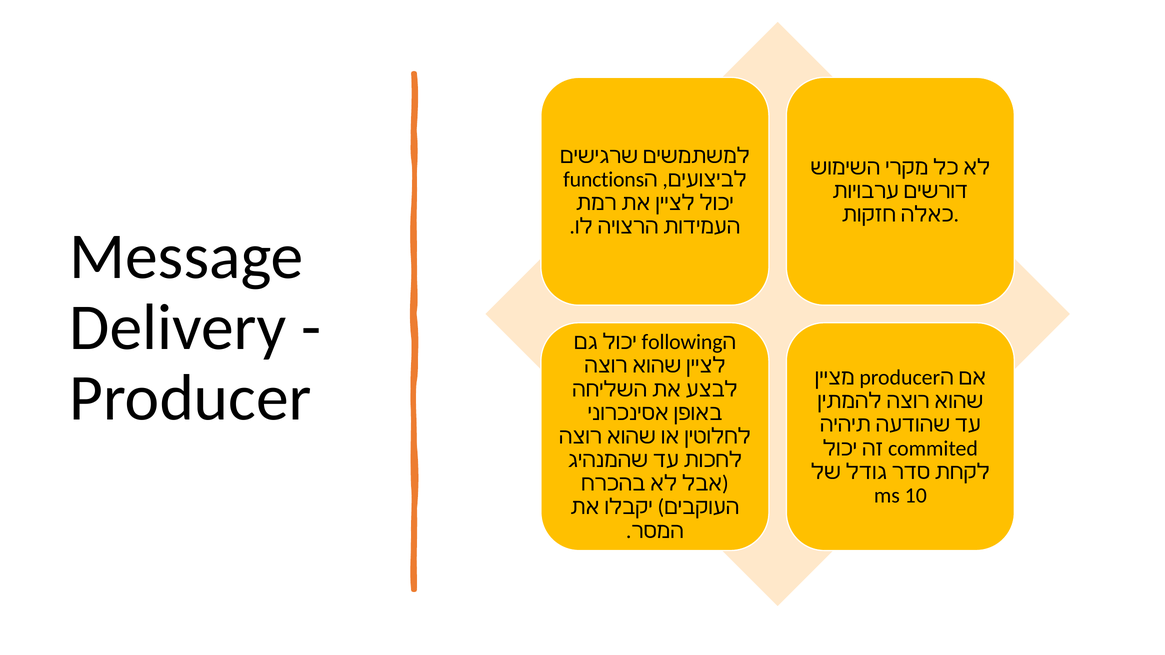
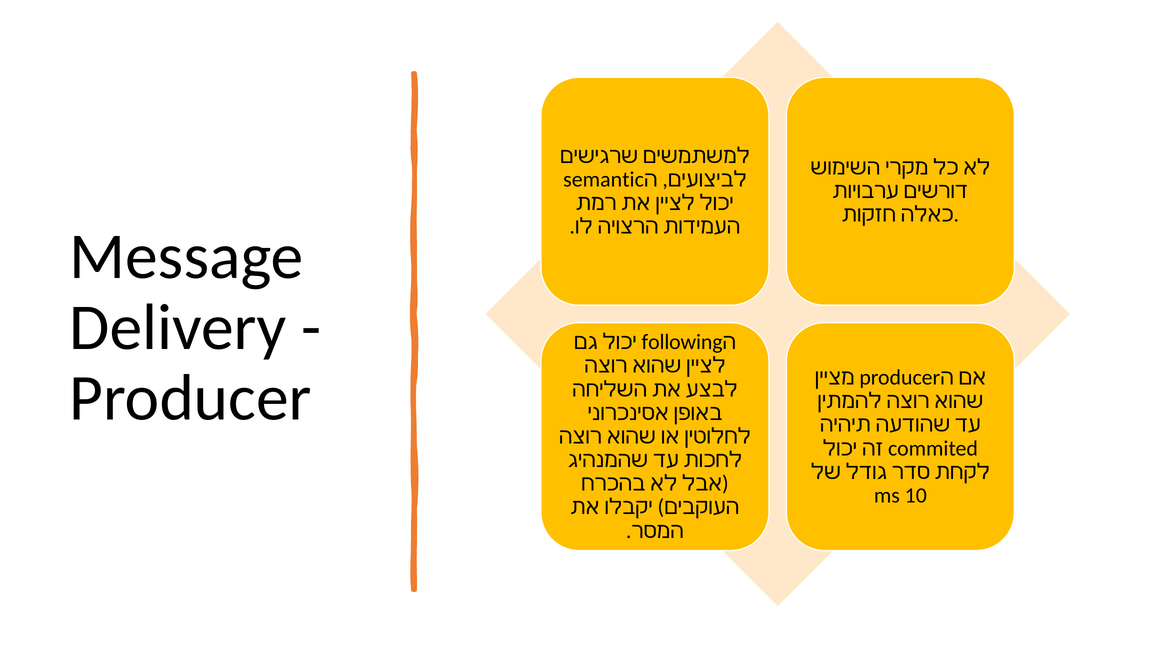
functions: functions -> semantic (604, 179)
